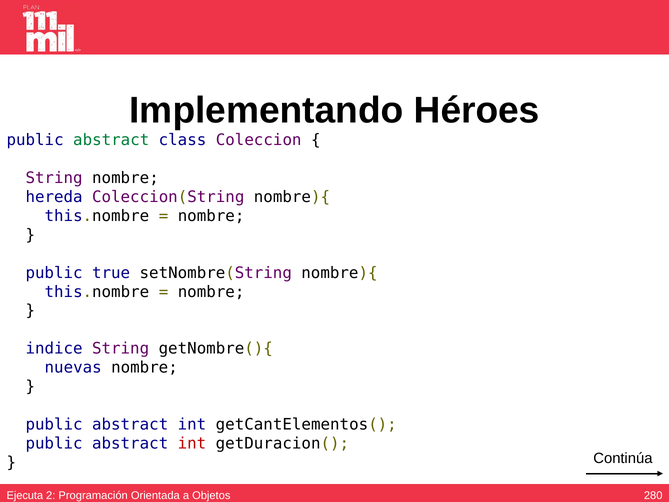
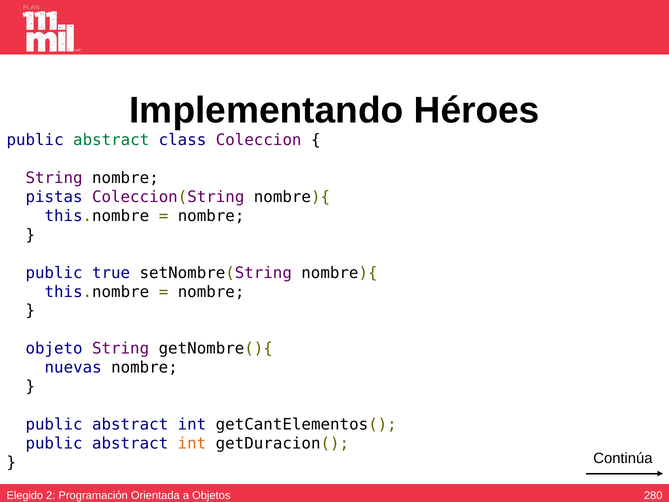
hereda: hereda -> pistas (54, 197)
indice: indice -> objeto (54, 349)
int colour: red -> orange (192, 443)
Ejecuta: Ejecuta -> Elegido (25, 495)
